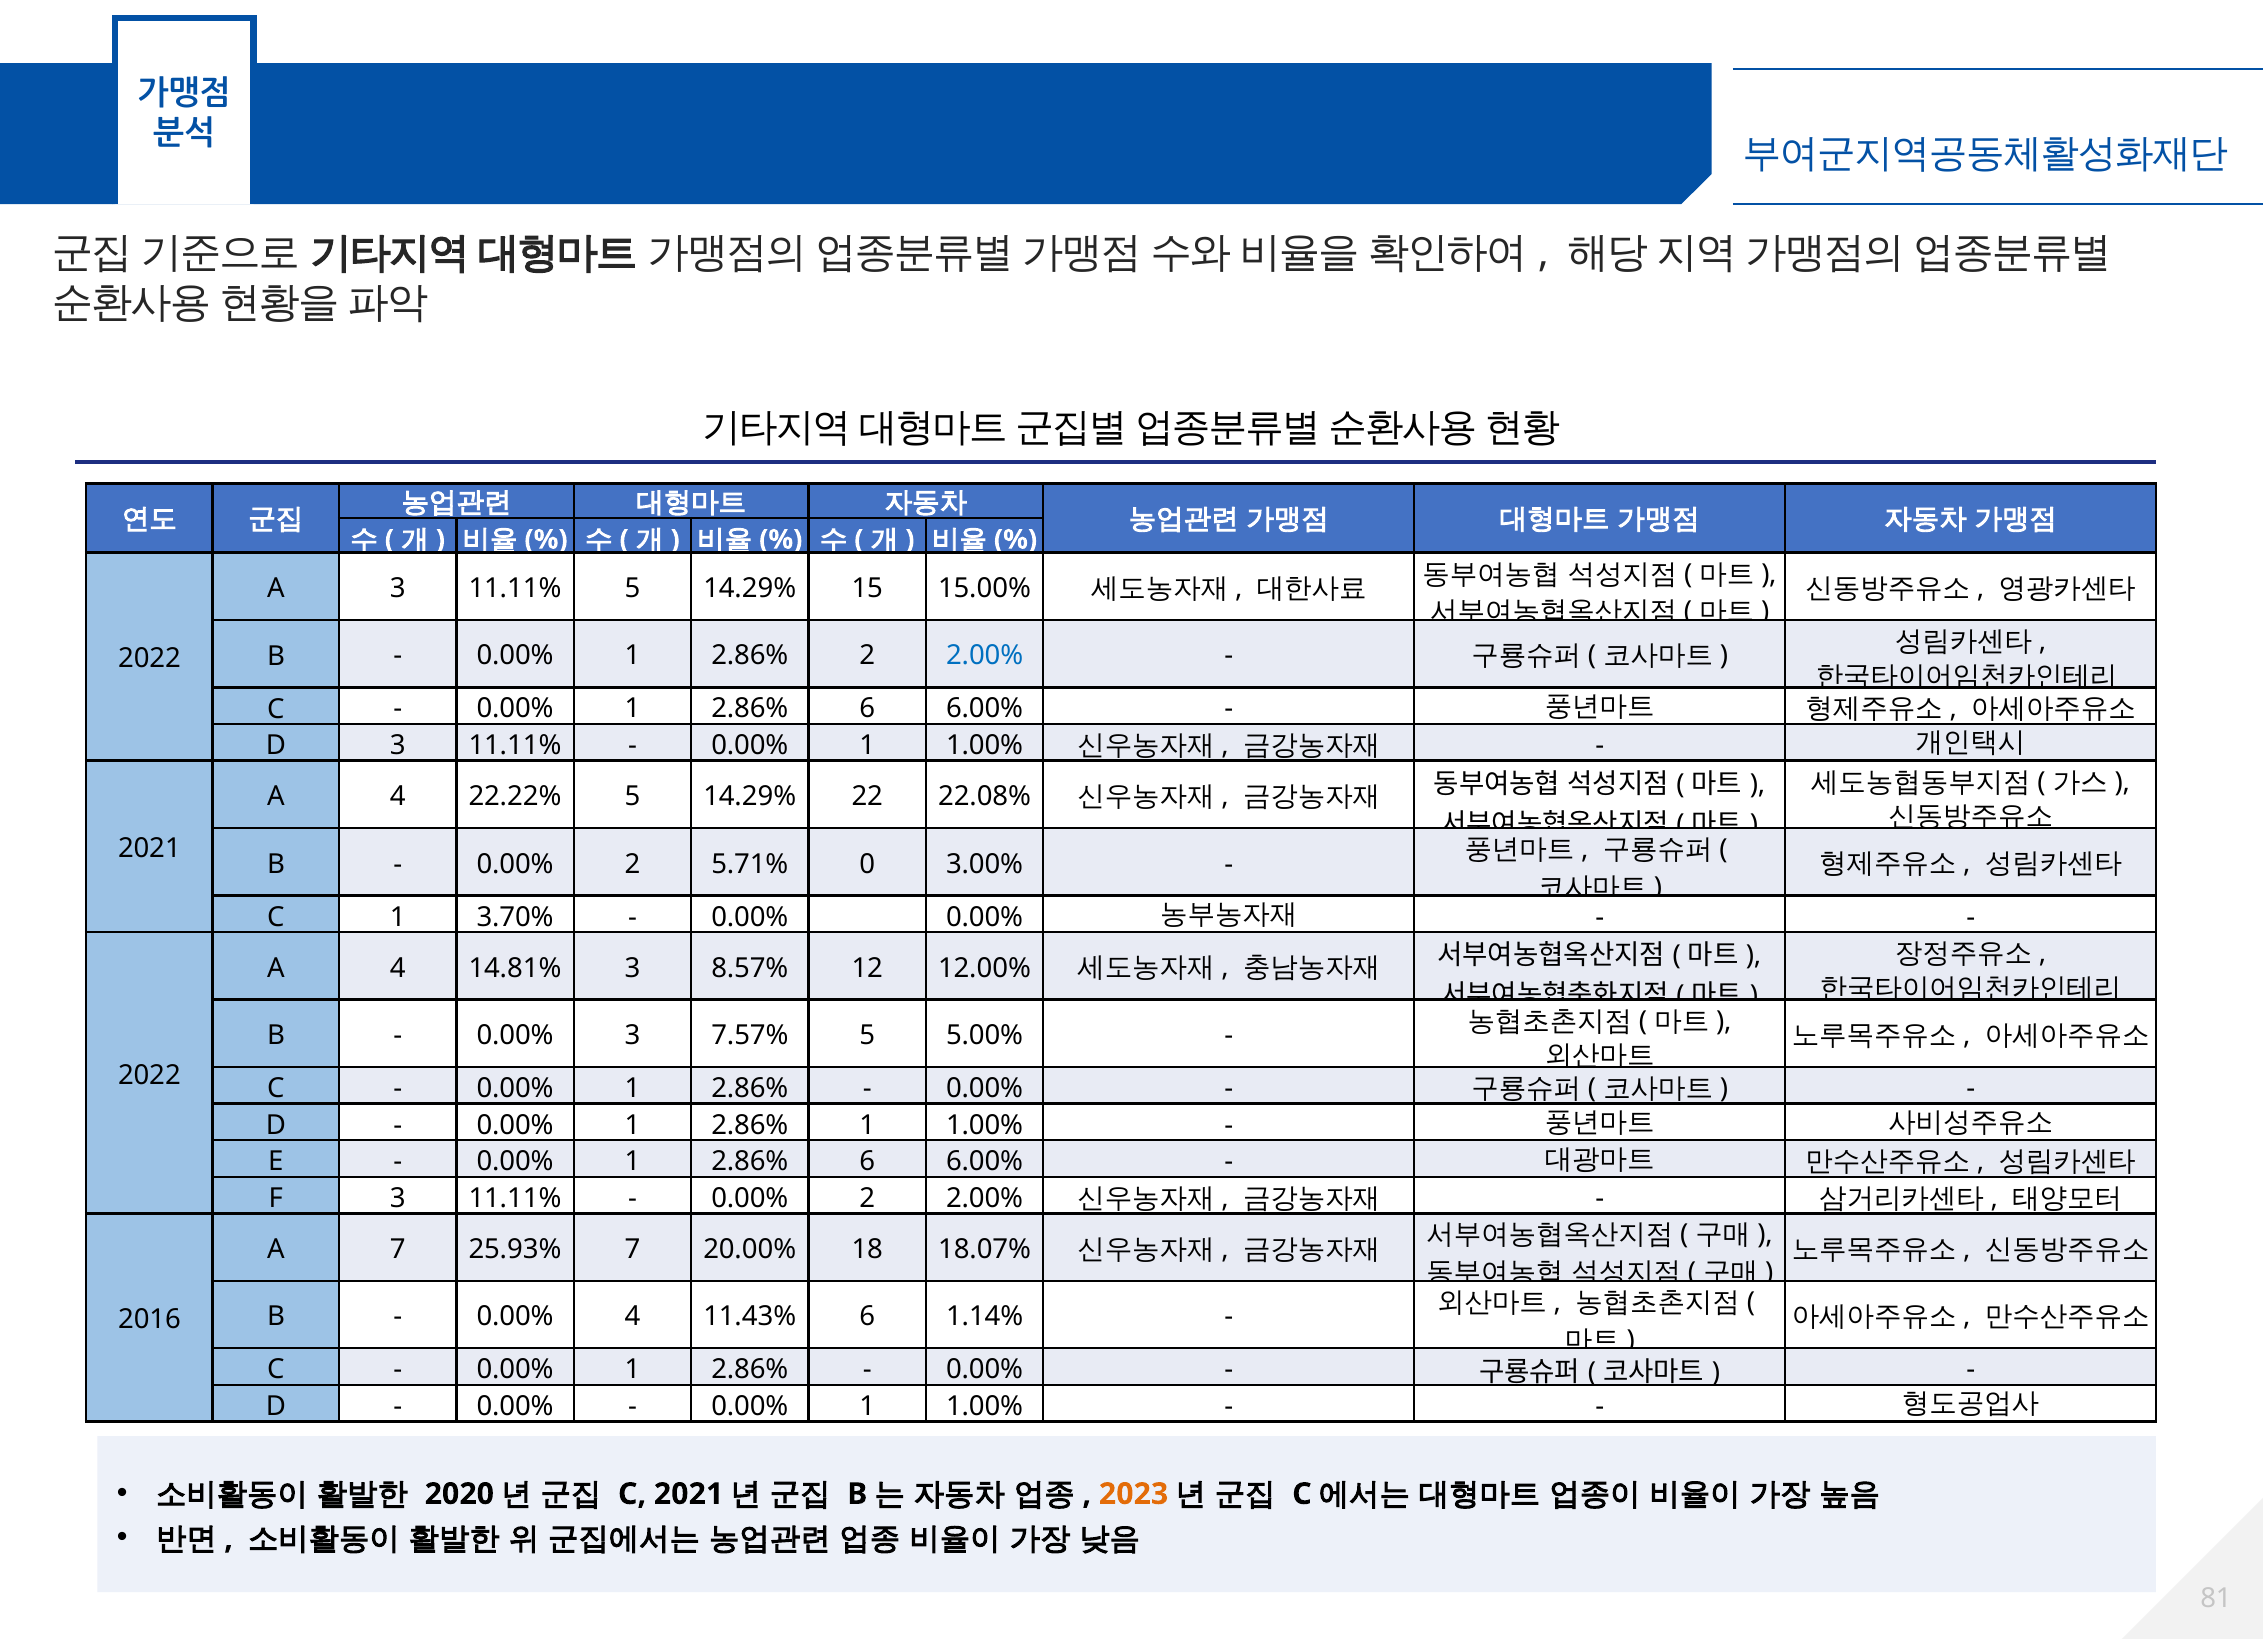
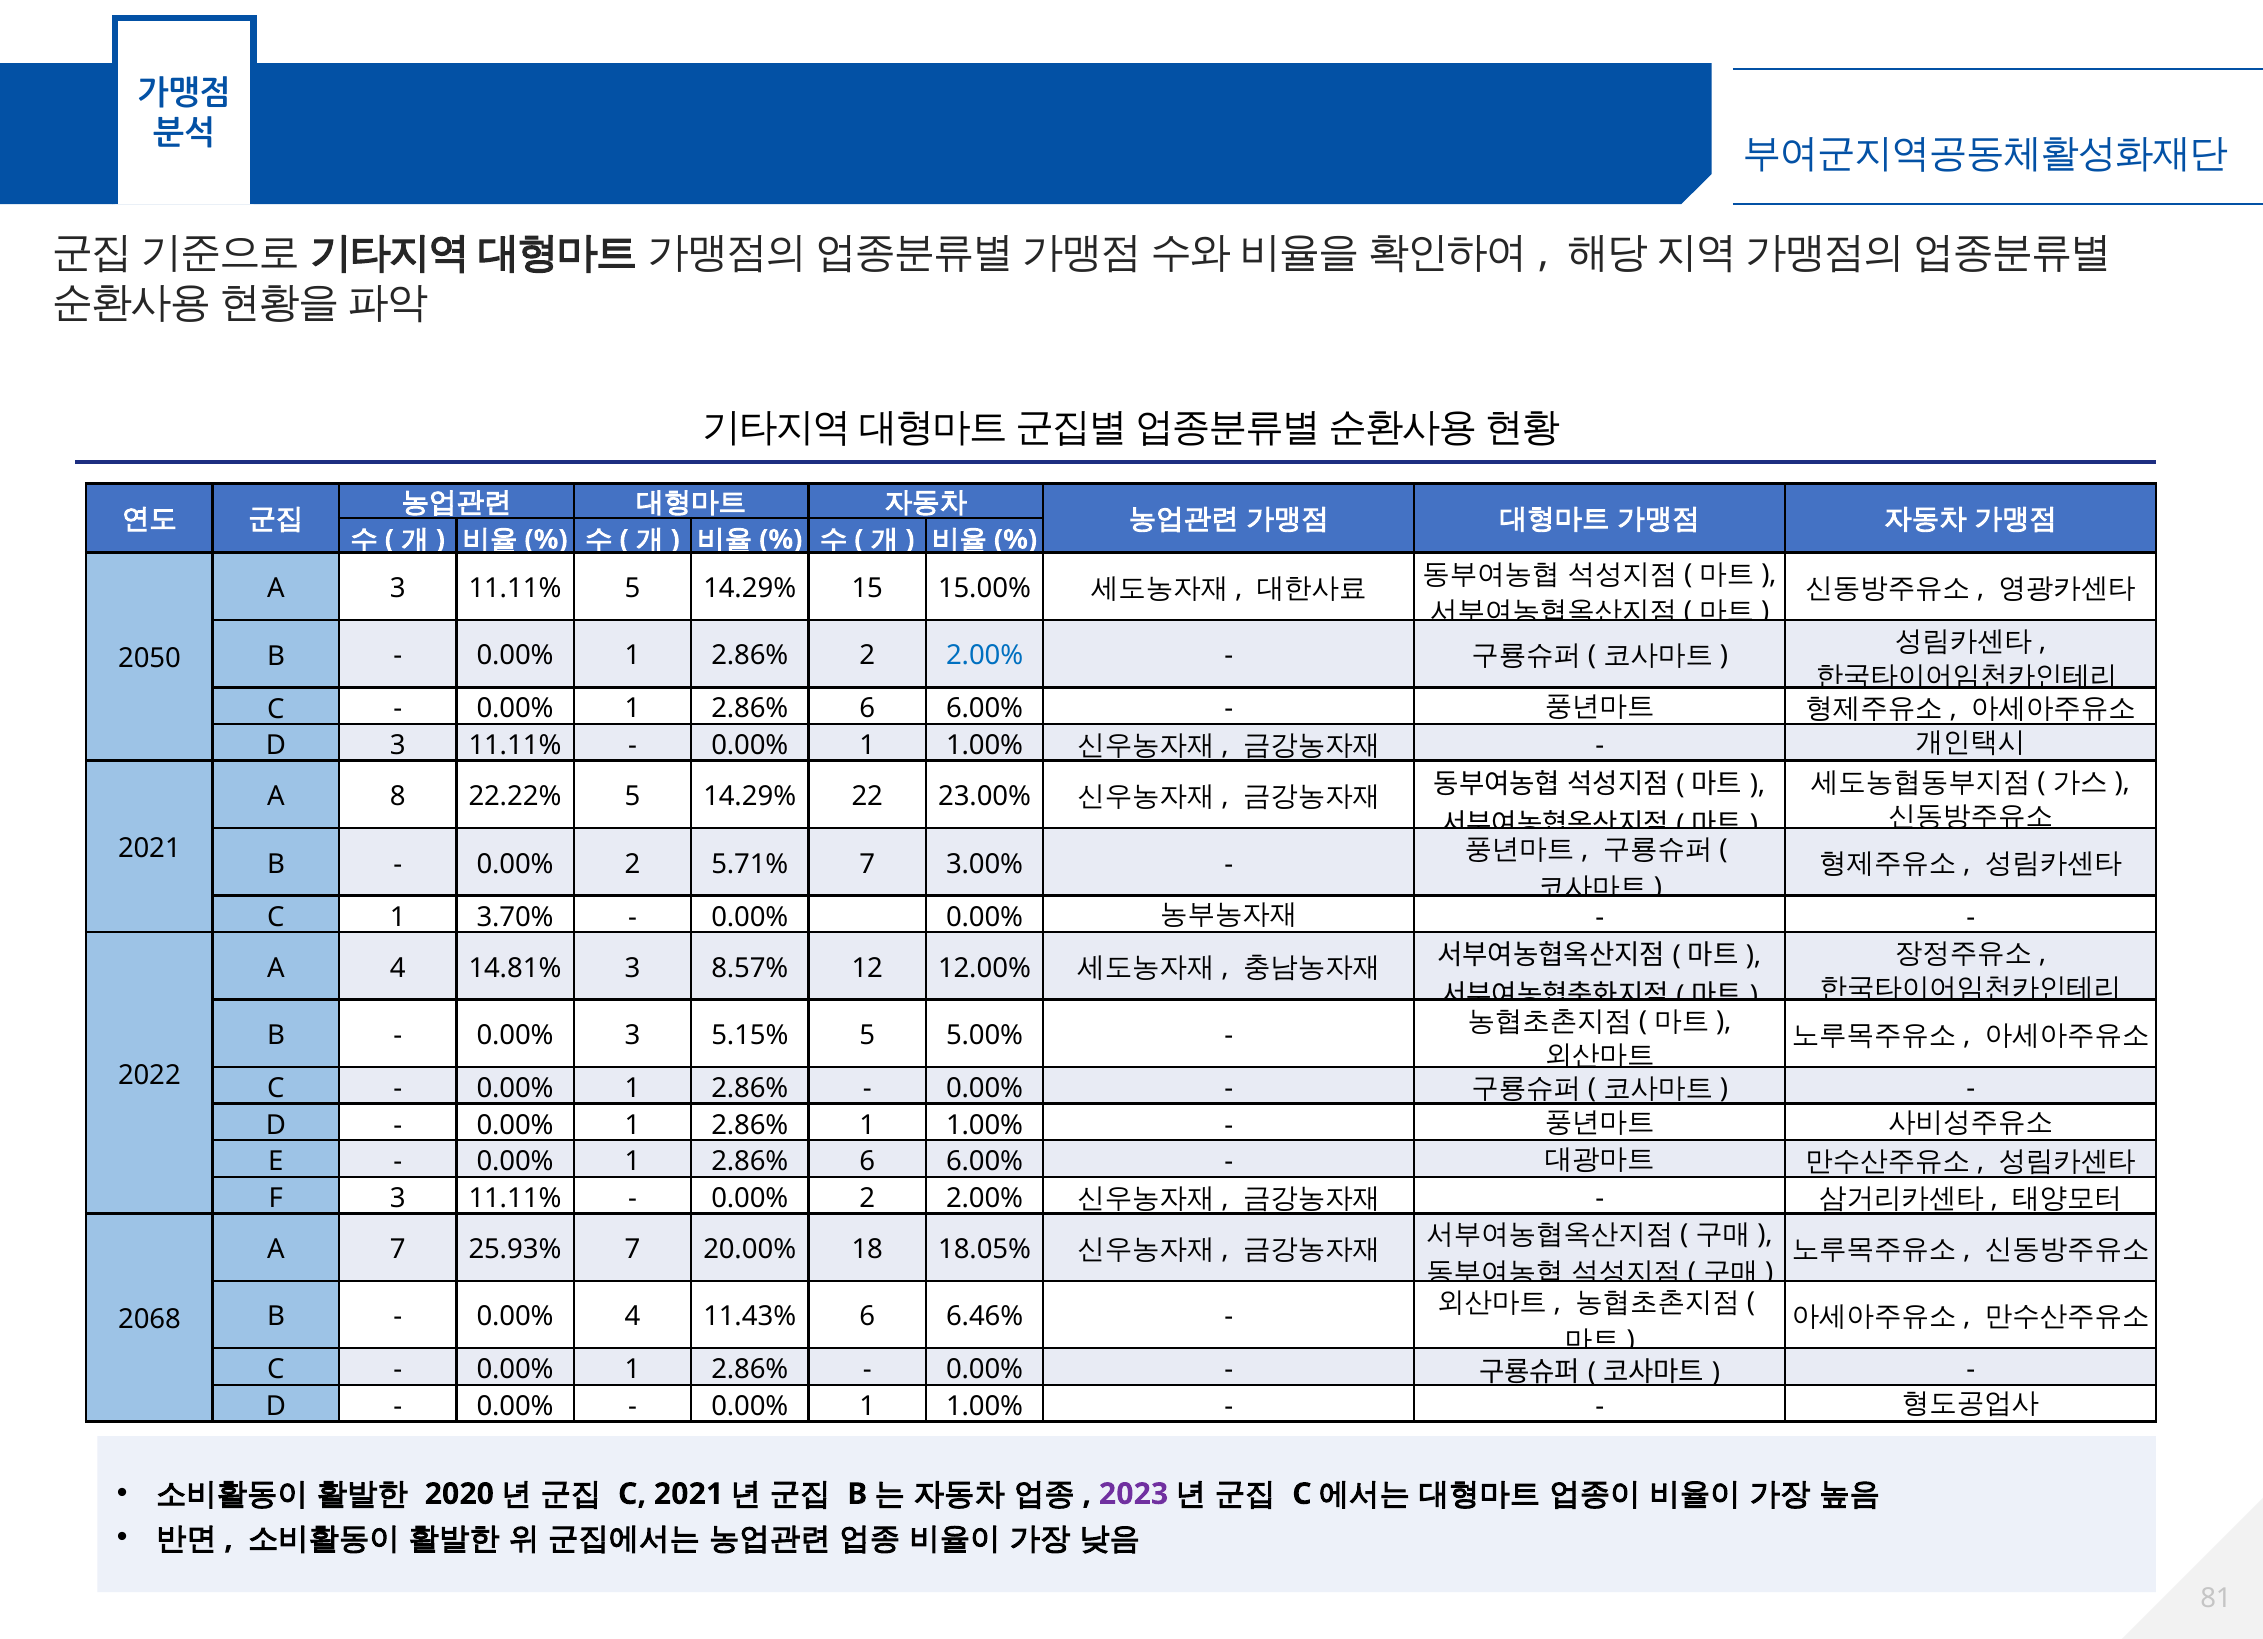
2022: 2022 -> 2050 (150, 659)
4: 4 -> 8 (398, 796)
22.08%: 22.08% -> 23.00% (985, 796)
5.71% 0: 0 -> 7 (867, 864)
7.57%: 7.57% -> 5.15% (750, 1035)
18.07%: 18.07% -> 18.05% (985, 1249)
1.14%: 1.14% -> 6.46% (985, 1317)
2016: 2016 -> 2068 (150, 1320)
2023 colour: orange -> purple (1134, 1494)
